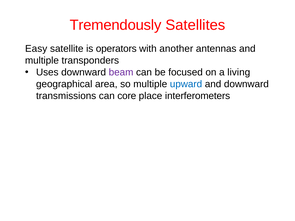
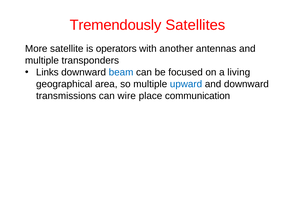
Easy: Easy -> More (36, 49)
Uses: Uses -> Links (47, 72)
beam colour: purple -> blue (121, 72)
core: core -> wire (127, 96)
interferometers: interferometers -> communication (198, 96)
